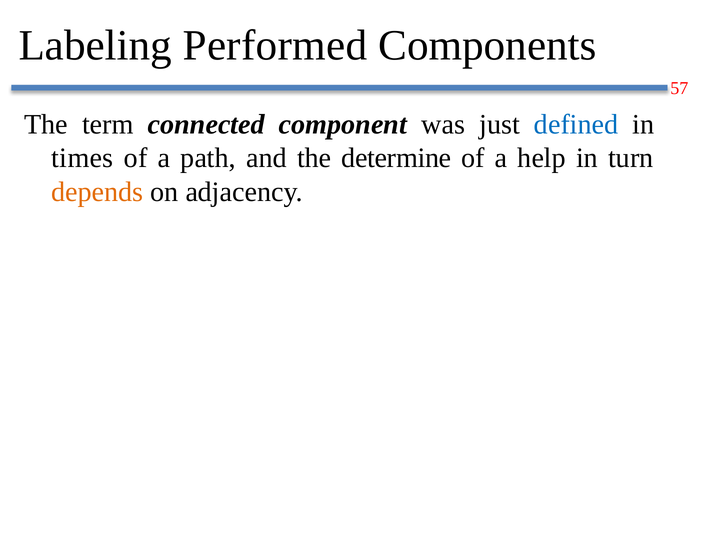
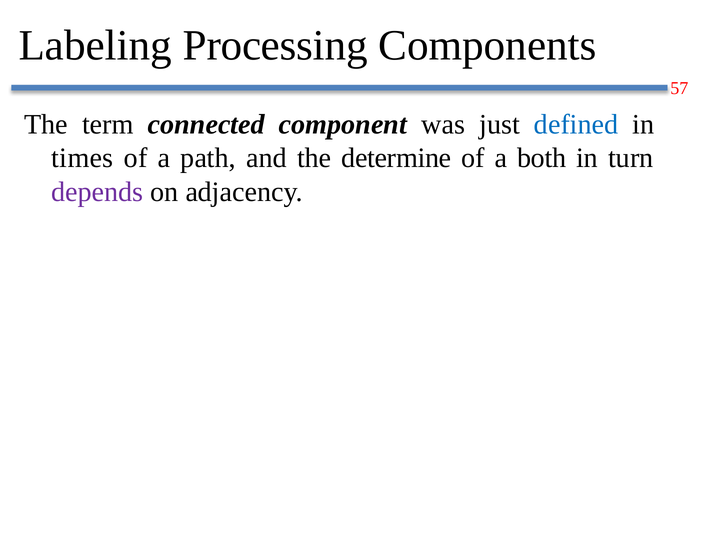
Performed: Performed -> Processing (275, 45)
help: help -> both (542, 158)
depends colour: orange -> purple (97, 192)
